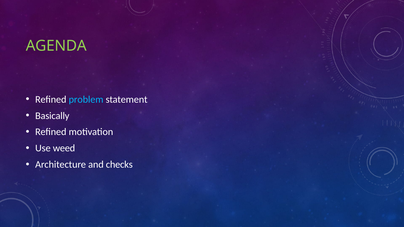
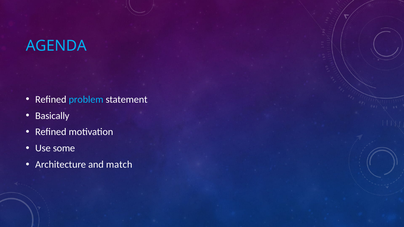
AGENDA colour: light green -> light blue (56, 46)
weed: weed -> some (64, 148)
checks: checks -> match (119, 165)
